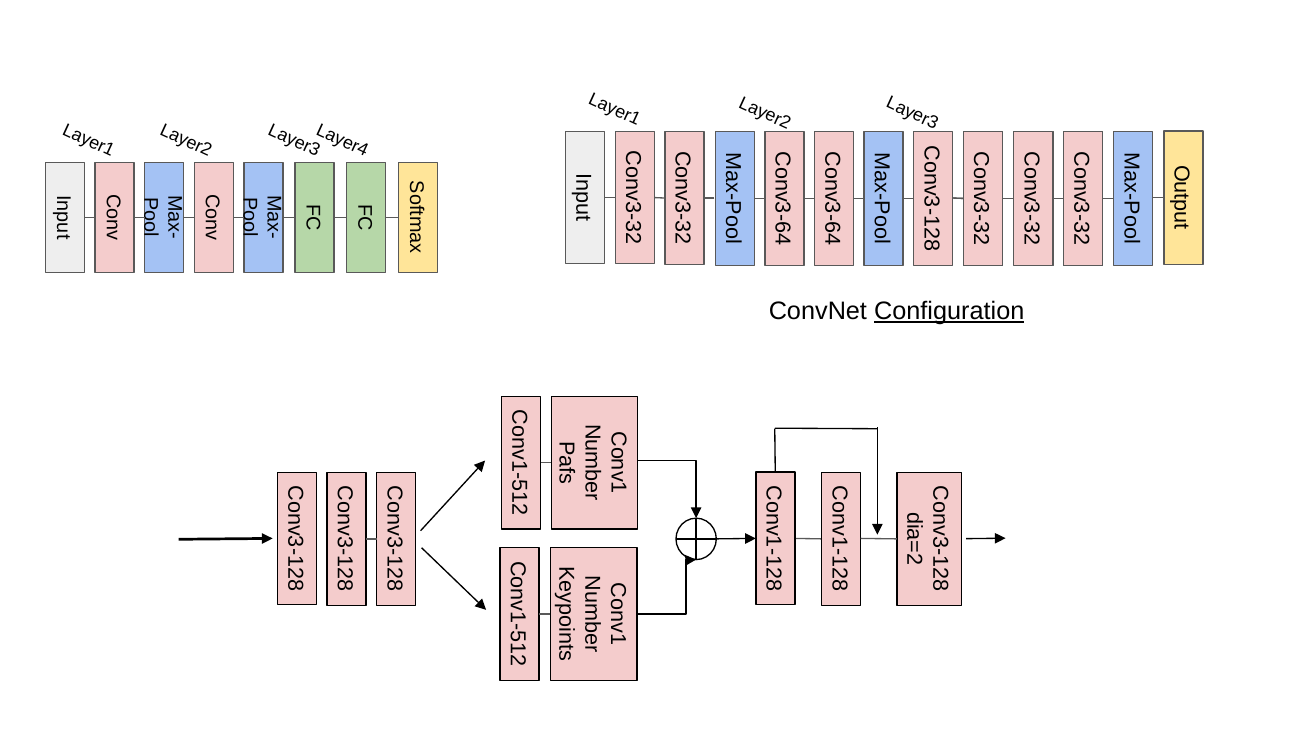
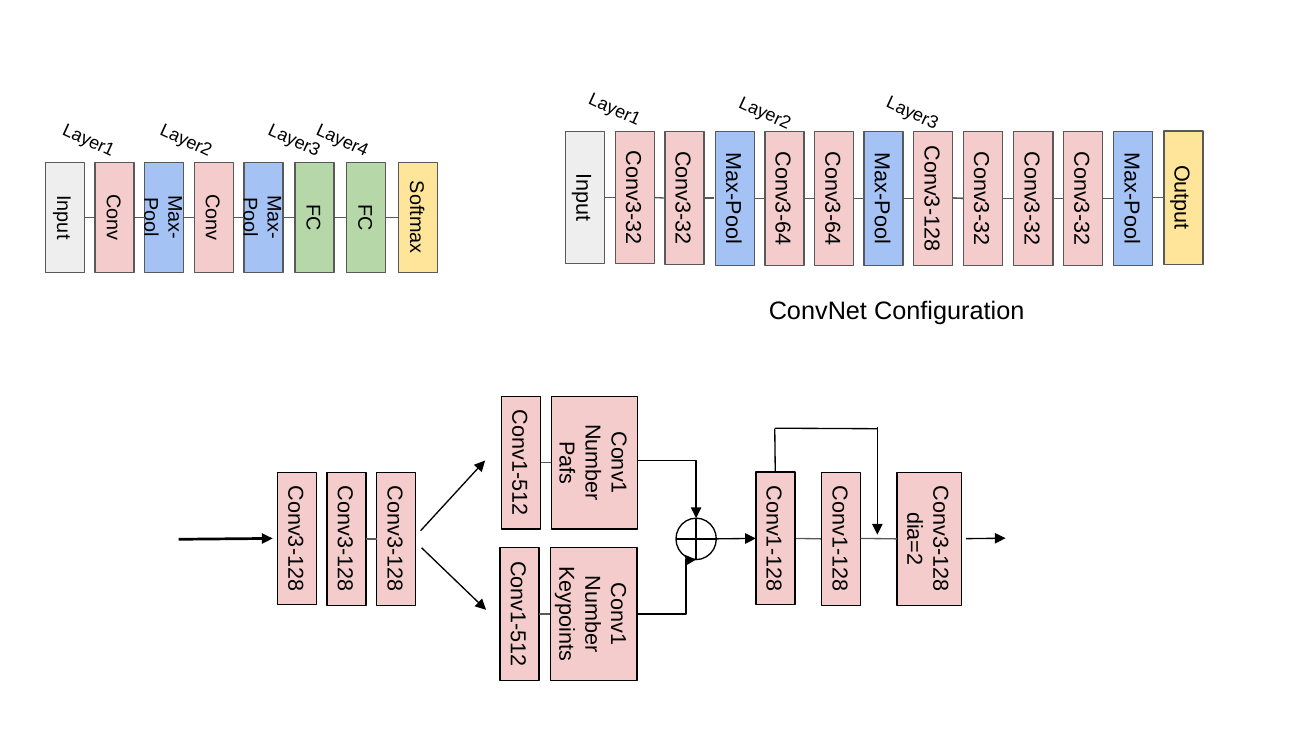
Configuration underline: present -> none (949, 311)
